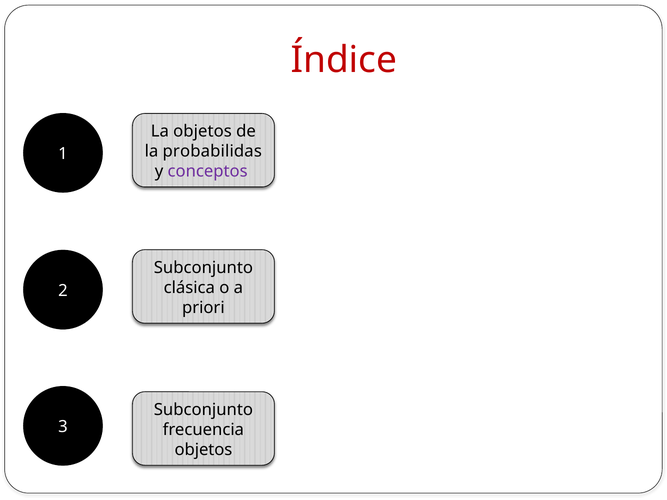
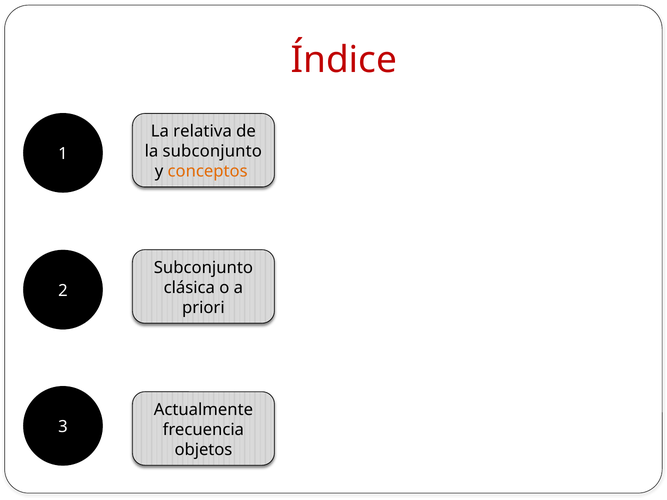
La objetos: objetos -> relativa (203, 131)
la probabilidas: probabilidas -> subconjunto (212, 151)
conceptos colour: purple -> orange (208, 171)
Subconjunto: Subconjunto -> Actualmente (203, 410)
